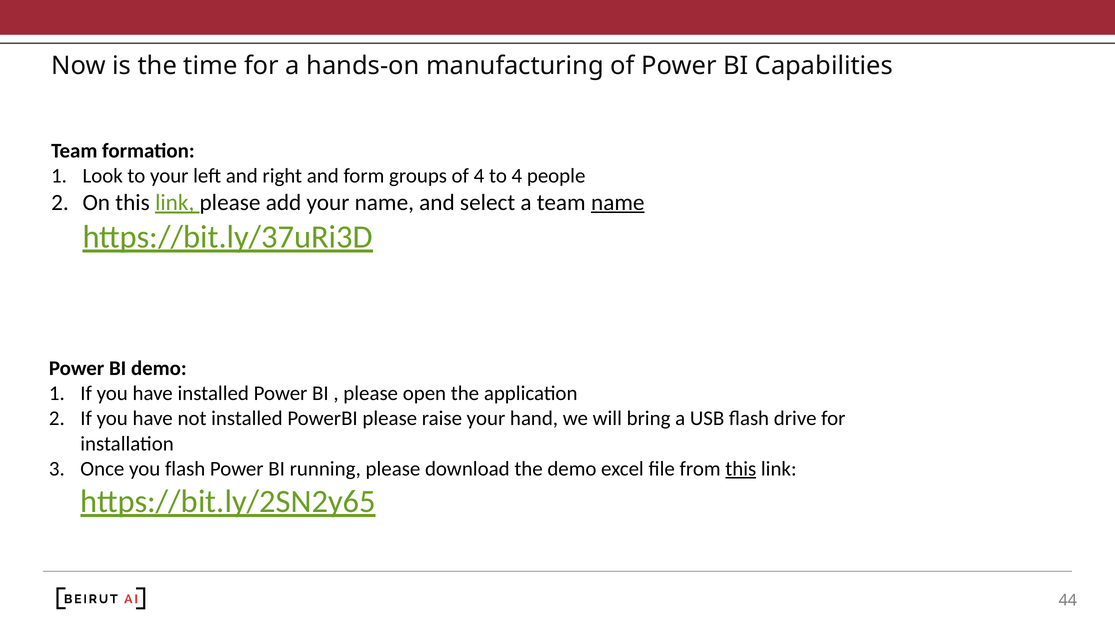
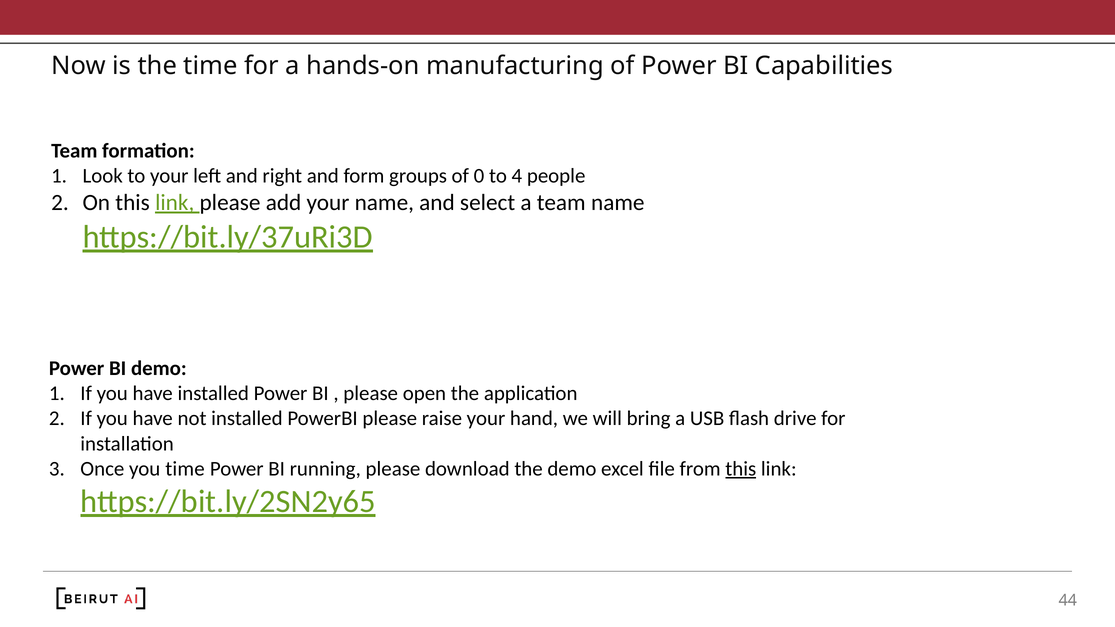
of 4: 4 -> 0 (479, 176)
name underline: present -> none (618, 203)
you flash: flash -> time (185, 469)
